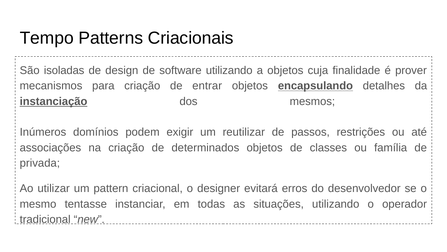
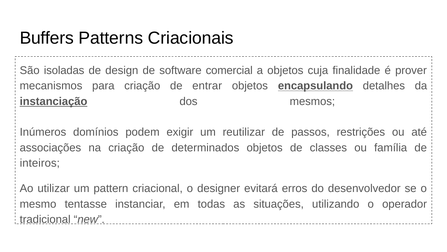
Tempo: Tempo -> Buffers (47, 38)
software utilizando: utilizando -> comercial (229, 70)
privada: privada -> inteiros (40, 163)
